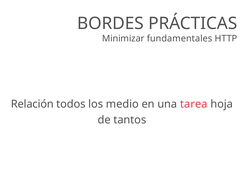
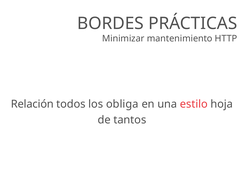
fundamentales: fundamentales -> mantenimiento (180, 39)
medio: medio -> obliga (122, 104)
tarea: tarea -> estilo (194, 104)
